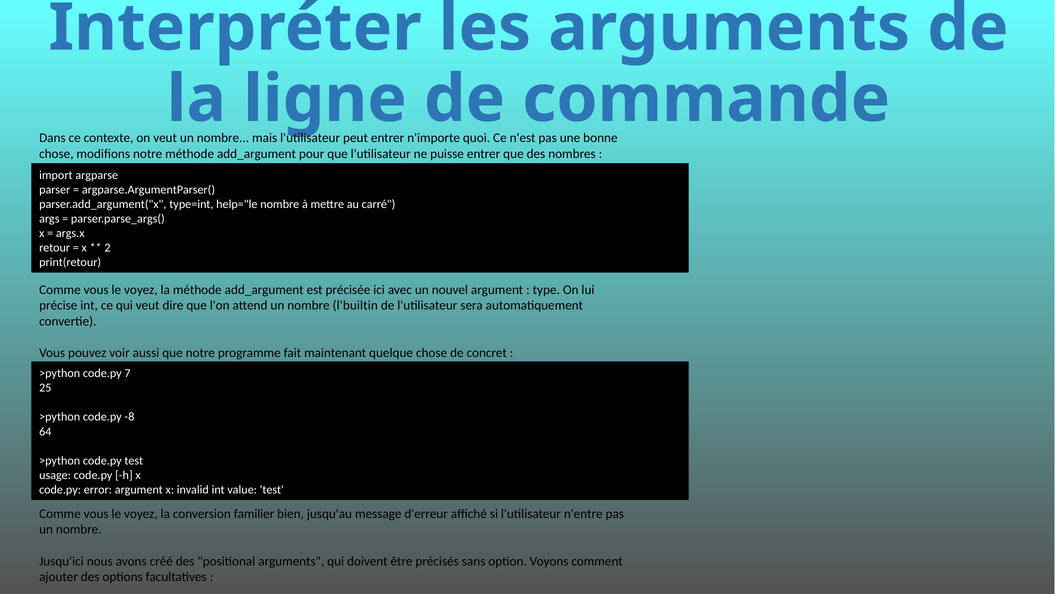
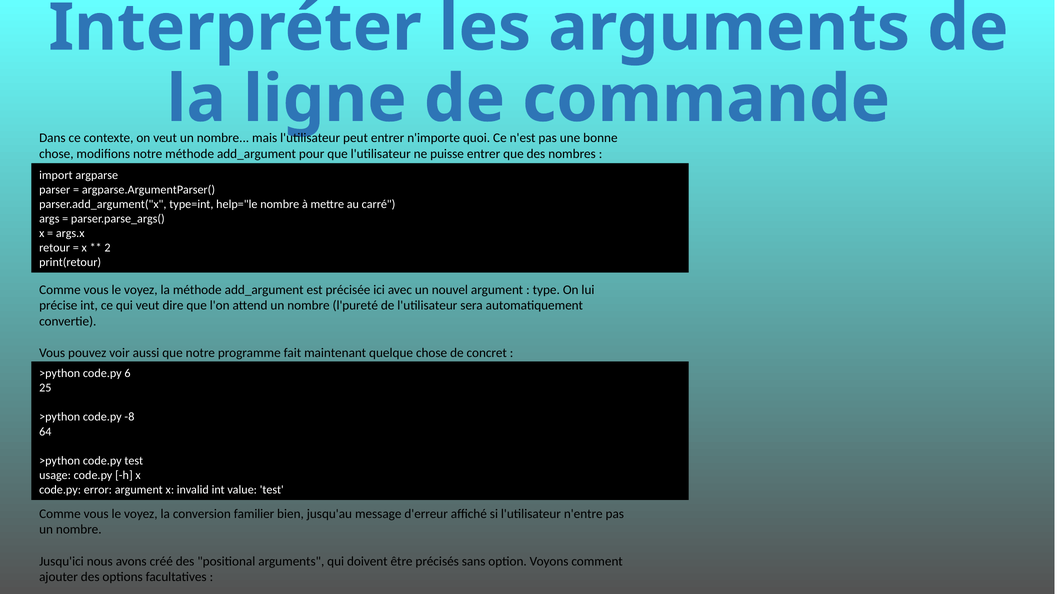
l'builtin: l'builtin -> l'pureté (355, 306)
7: 7 -> 6 (127, 374)
